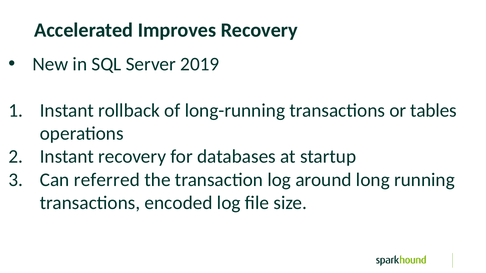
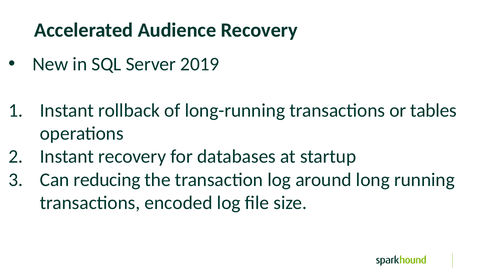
Improves: Improves -> Audience (177, 30)
referred: referred -> reducing (107, 180)
